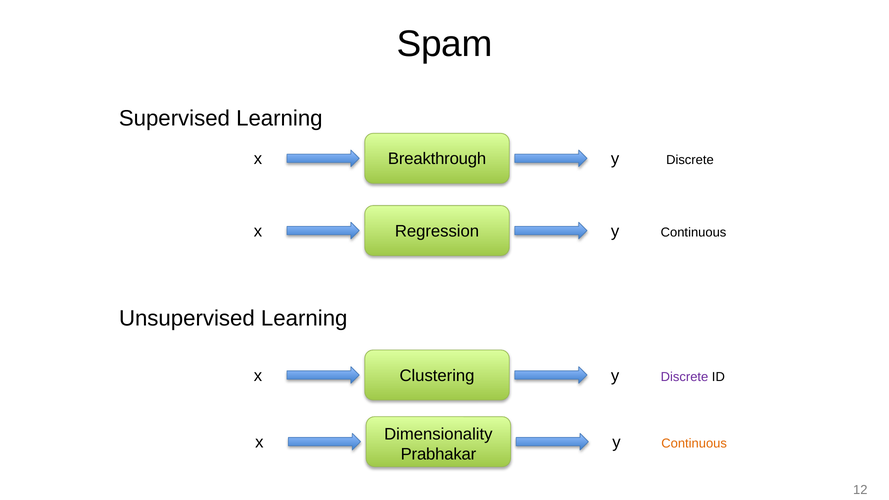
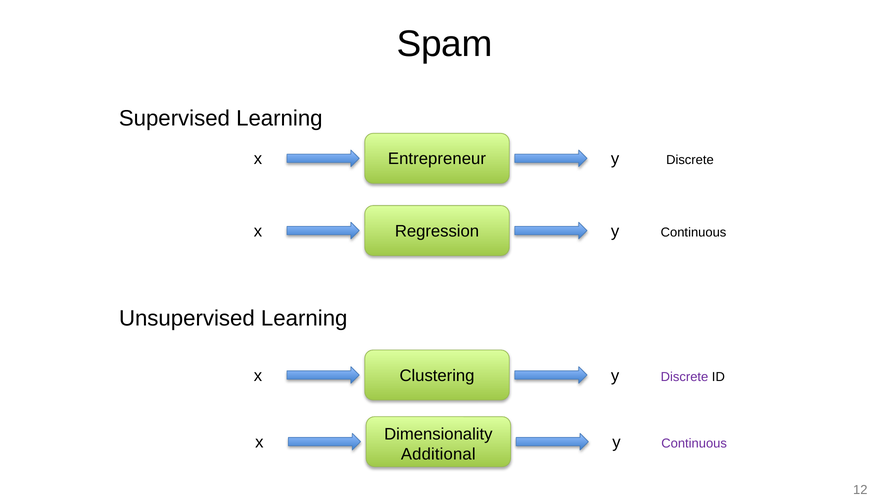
Breakthrough: Breakthrough -> Entrepreneur (437, 159)
Continuous colour: orange -> purple (694, 443)
Prabhakar: Prabhakar -> Additional (438, 454)
